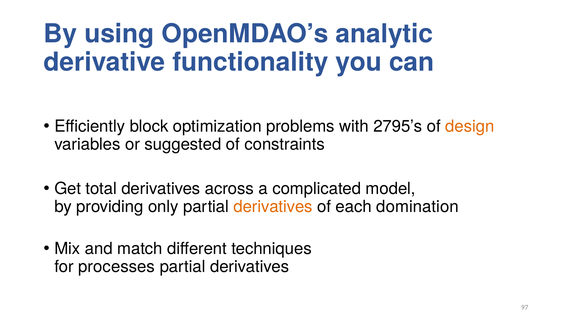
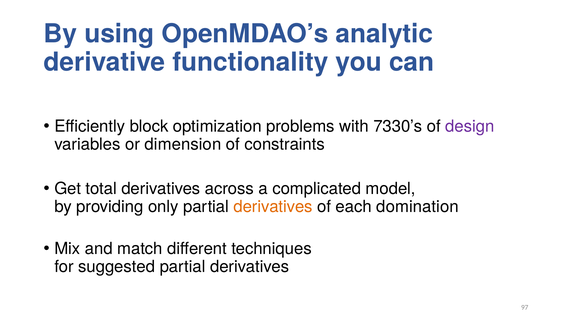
2795’s: 2795’s -> 7330’s (398, 126)
design colour: orange -> purple (470, 126)
suggested: suggested -> dimension (183, 144)
processes: processes -> suggested (117, 266)
